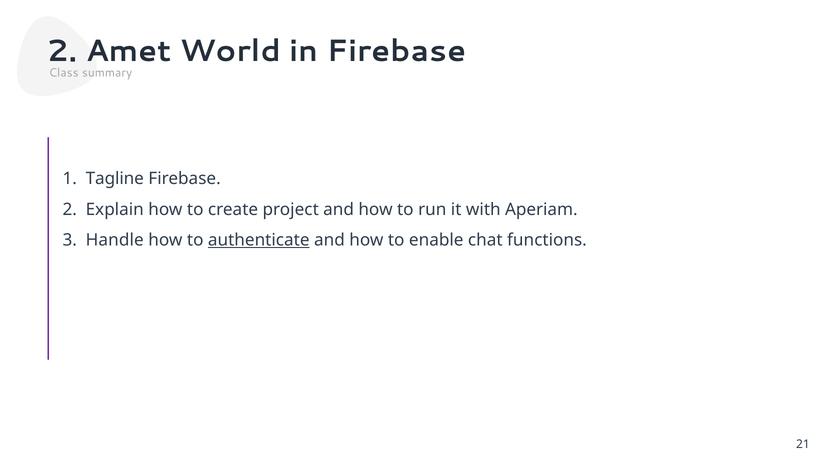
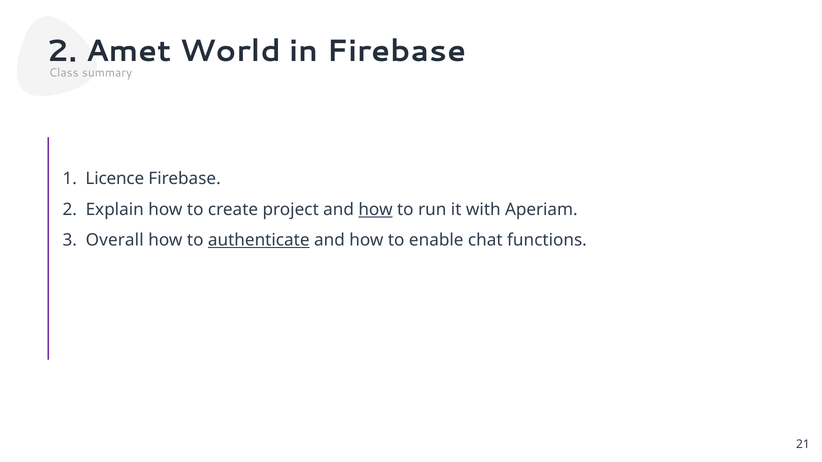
Tagline: Tagline -> Licence (115, 179)
how underline: none -> present (376, 210)
Handle: Handle -> Overall (115, 240)
